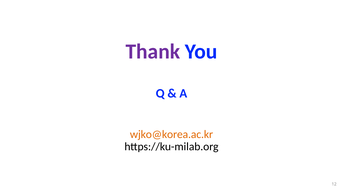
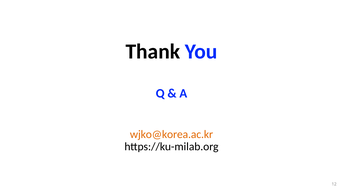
Thank colour: purple -> black (153, 52)
